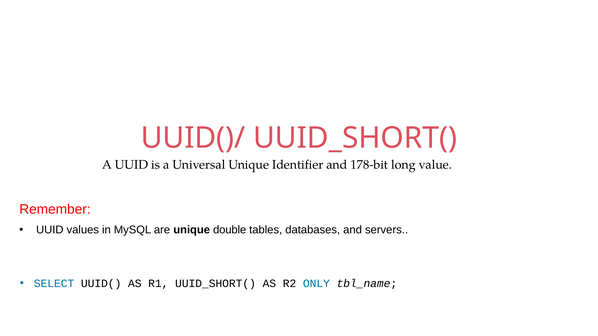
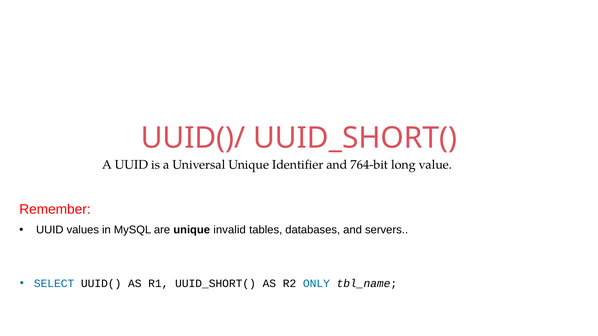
178-bit: 178-bit -> 764-bit (369, 165)
double: double -> invalid (230, 230)
